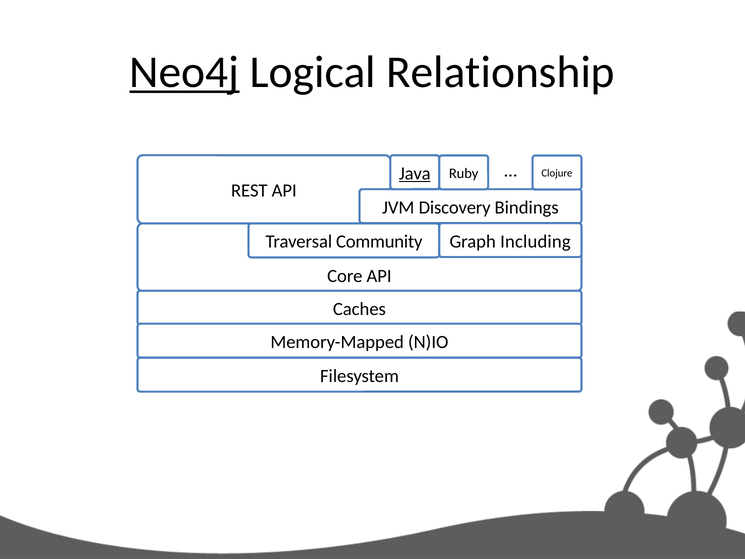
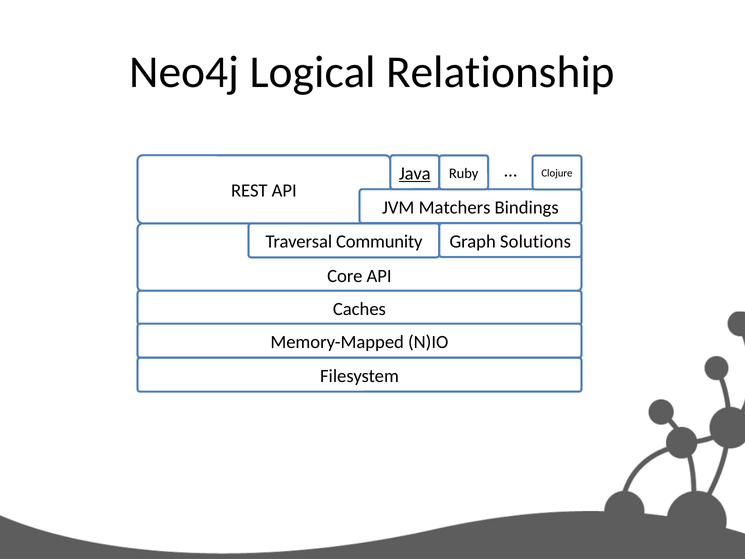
Neo4j underline: present -> none (184, 72)
Discovery: Discovery -> Matchers (455, 207)
Including: Including -> Solutions (535, 241)
